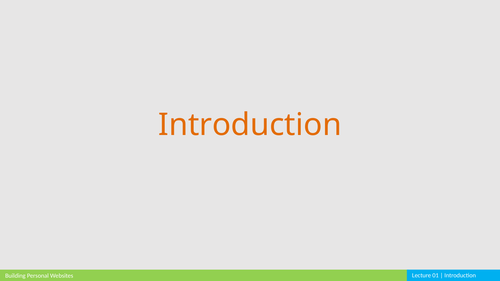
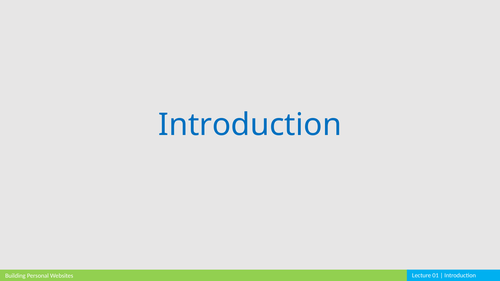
Introduction colour: orange -> blue (250, 125)
